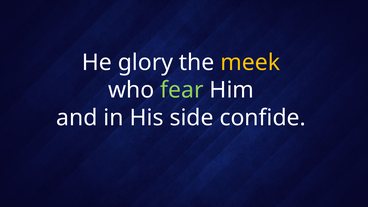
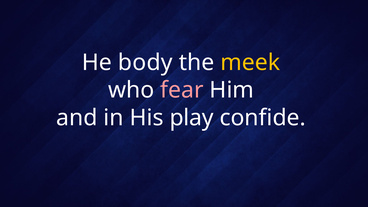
glory: glory -> body (145, 63)
fear colour: light green -> pink (182, 90)
side: side -> play (192, 118)
